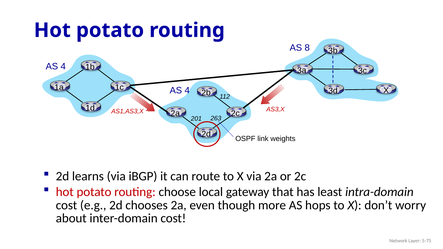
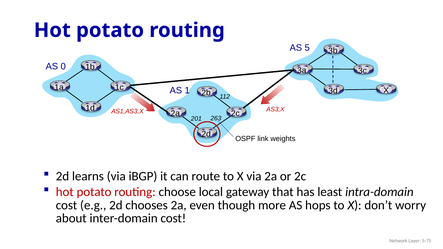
8: 8 -> 5 (307, 48)
4: 4 -> 0 (63, 67)
4: 4 -> 1 (187, 91)
